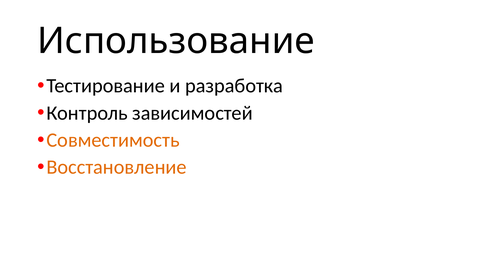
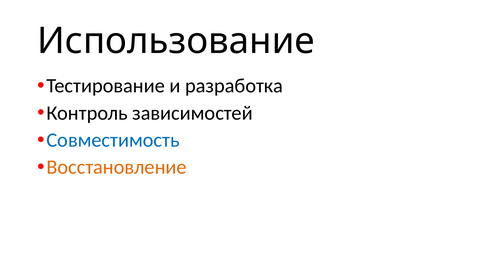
Совместимость colour: orange -> blue (113, 140)
